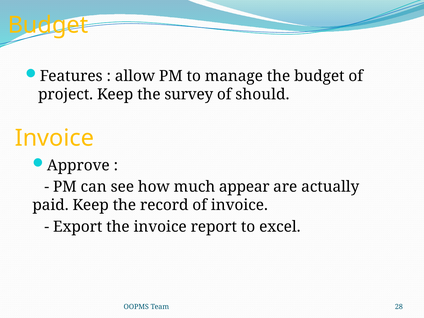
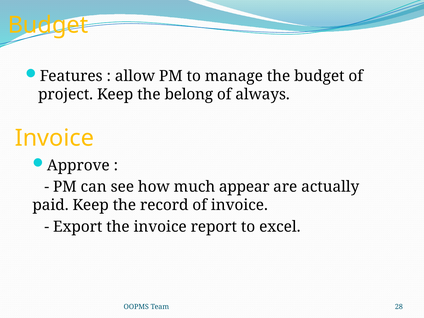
survey: survey -> belong (189, 94)
should: should -> always (263, 94)
